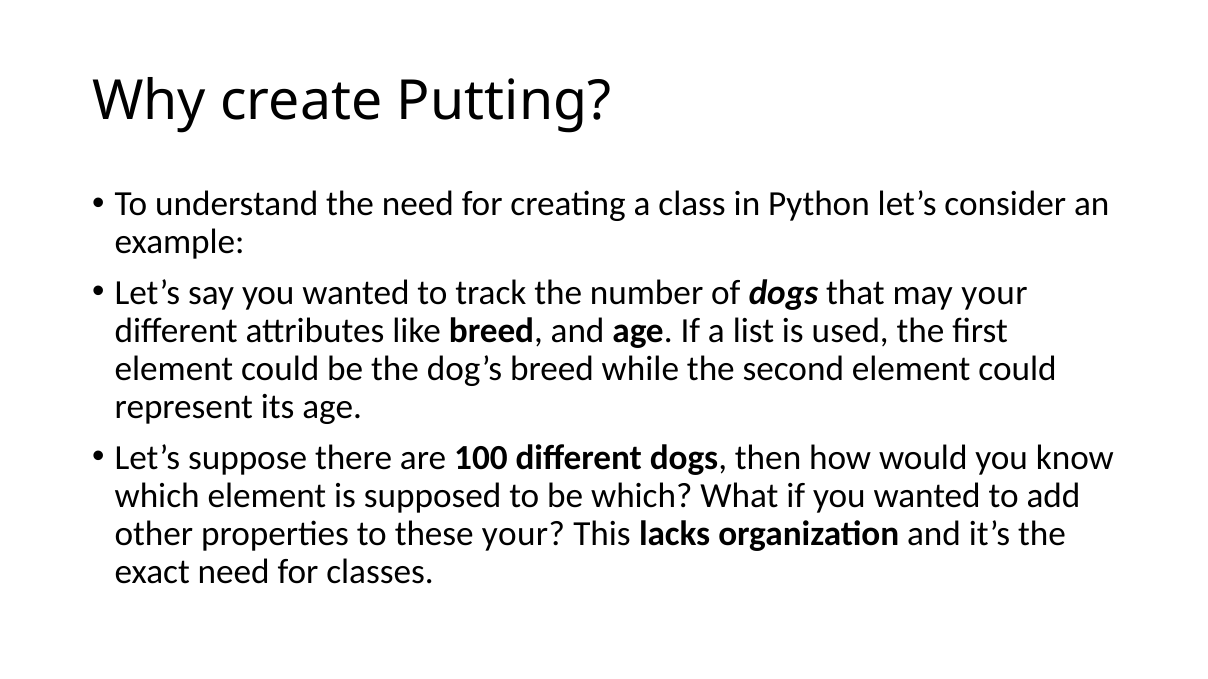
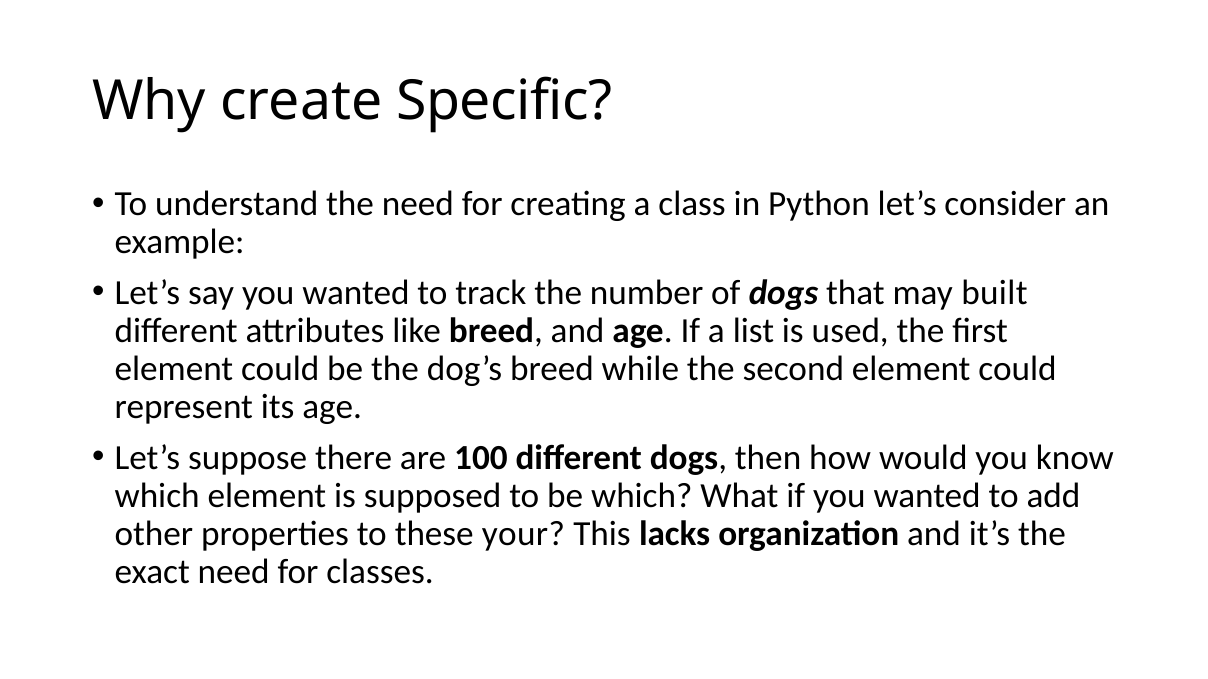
Putting: Putting -> Specific (504, 101)
may your: your -> built (994, 293)
